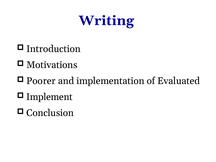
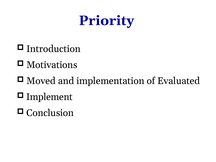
Writing: Writing -> Priority (106, 21)
Poorer: Poorer -> Moved (41, 81)
